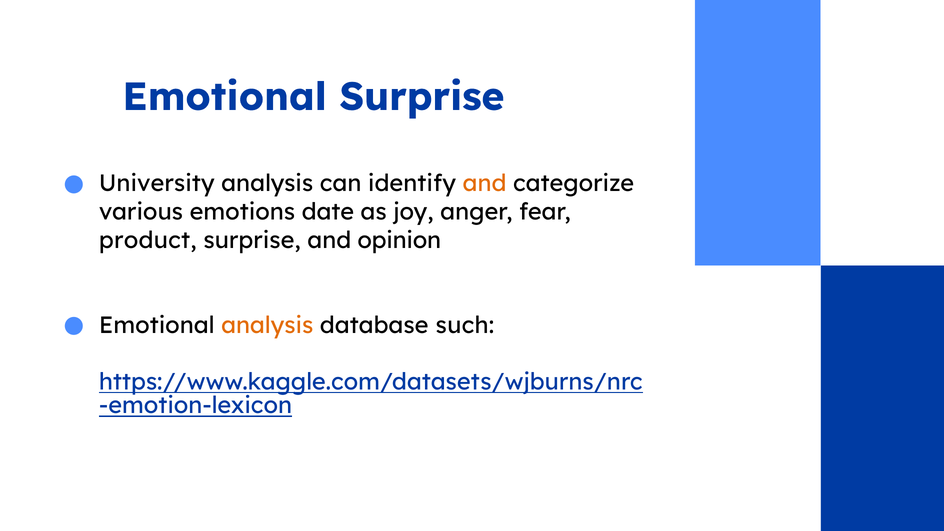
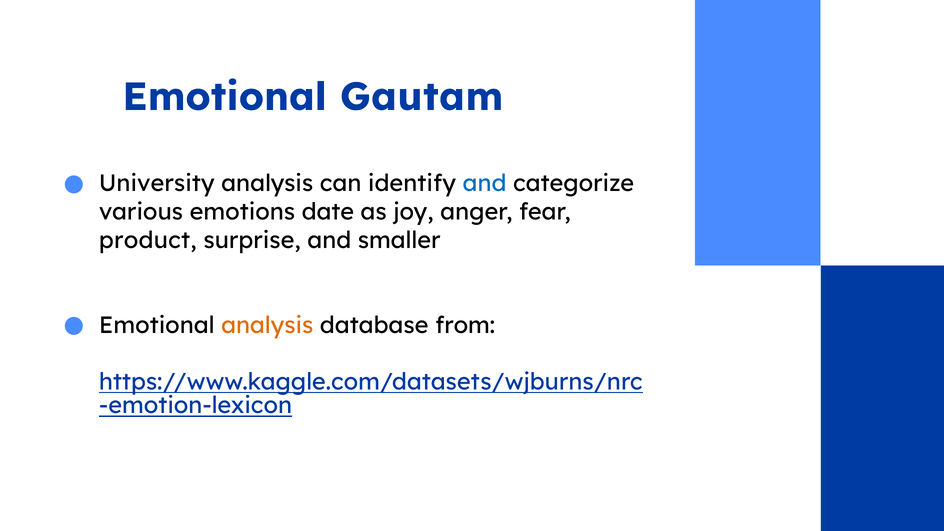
Emotional Surprise: Surprise -> Gautam (422, 97)
and colour: orange -> blue (485, 184)
opinion: opinion -> smaller (399, 240)
such: such -> from (465, 325)
